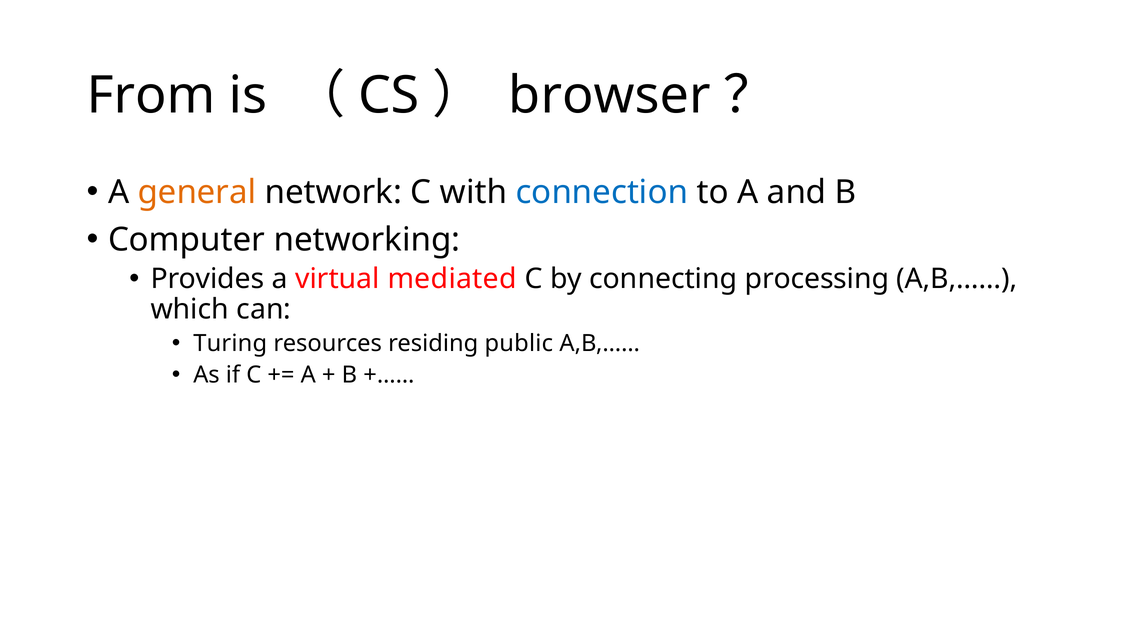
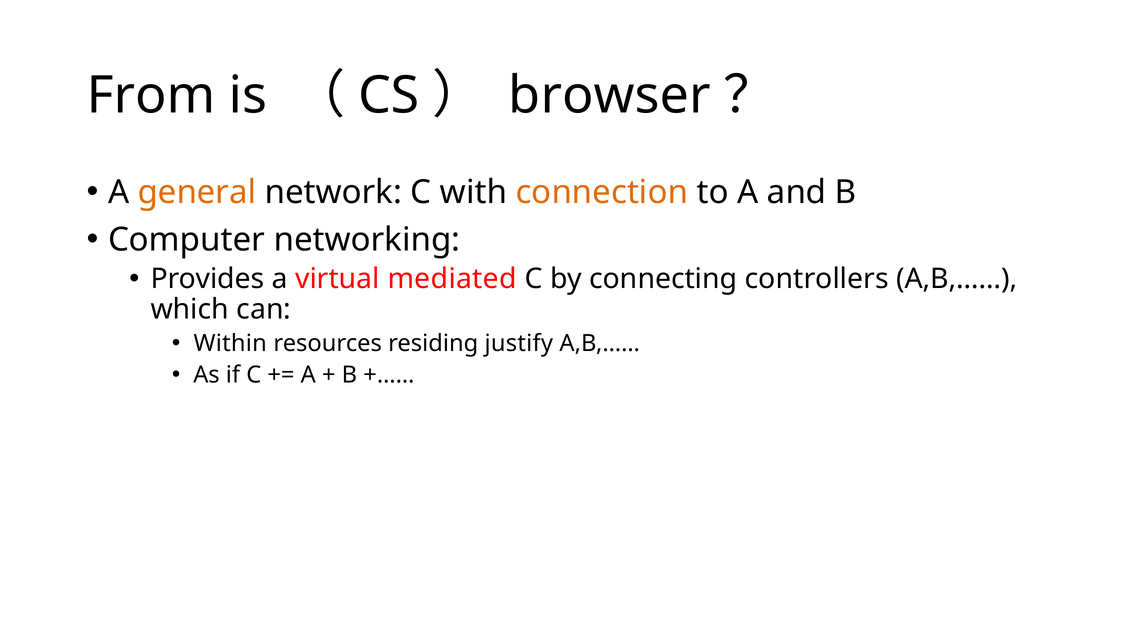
connection colour: blue -> orange (602, 192)
processing: processing -> controllers (817, 279)
Turing: Turing -> Within (230, 344)
public: public -> justify (519, 344)
